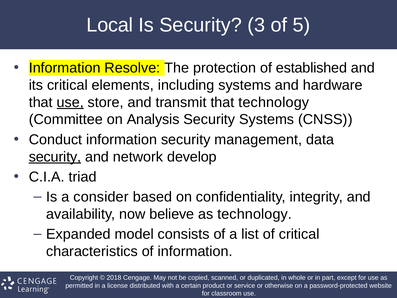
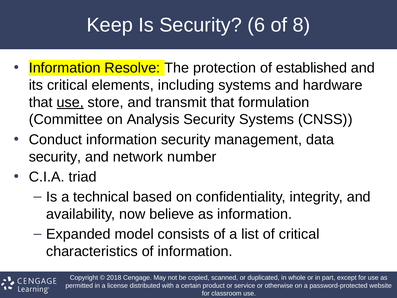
Local: Local -> Keep (110, 25)
3: 3 -> 6 (256, 25)
5: 5 -> 8 (301, 25)
that technology: technology -> formulation (274, 102)
security underline: present -> none (55, 157)
develop: develop -> number (192, 157)
consider: consider -> technical (101, 197)
as technology: technology -> information (255, 214)
